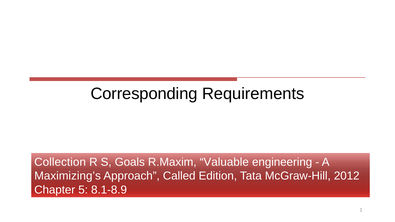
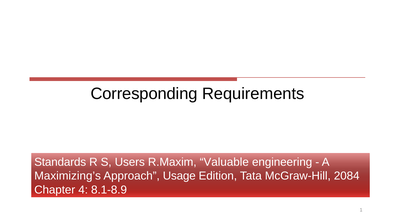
Collection: Collection -> Standards (60, 162)
Goals: Goals -> Users (130, 162)
Called: Called -> Usage (179, 176)
2012: 2012 -> 2084 (347, 176)
5: 5 -> 4 (83, 190)
